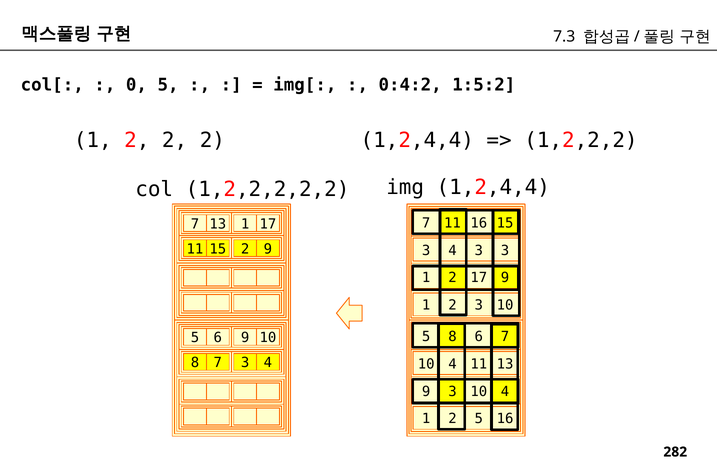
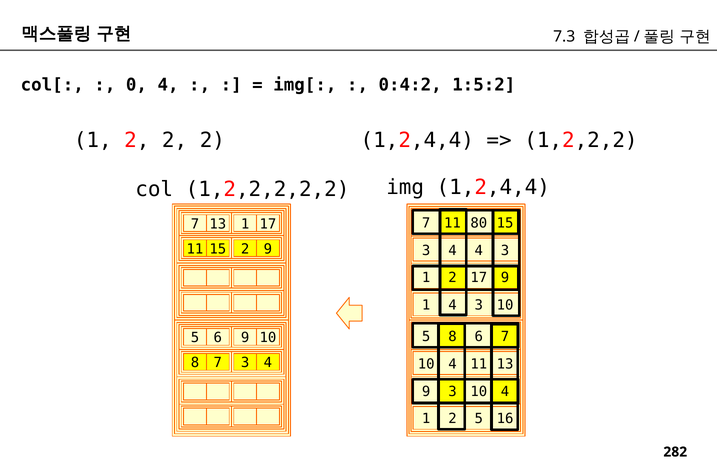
0 5: 5 -> 4 (168, 85)
11 16: 16 -> 80 (479, 223)
4 3: 3 -> 4 (479, 250)
2: 2 -> 4 (452, 305)
